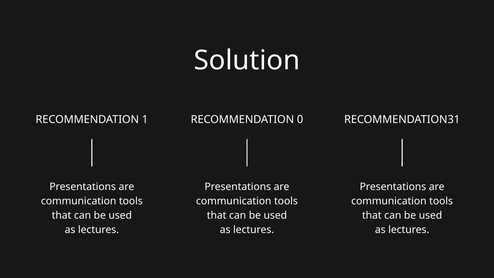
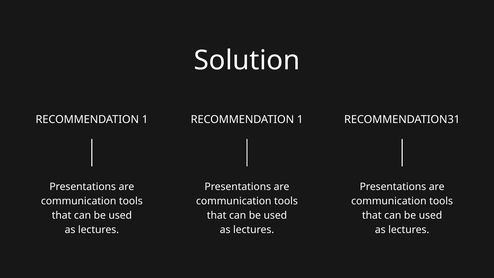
0: 0 -> 1 (300, 120)
